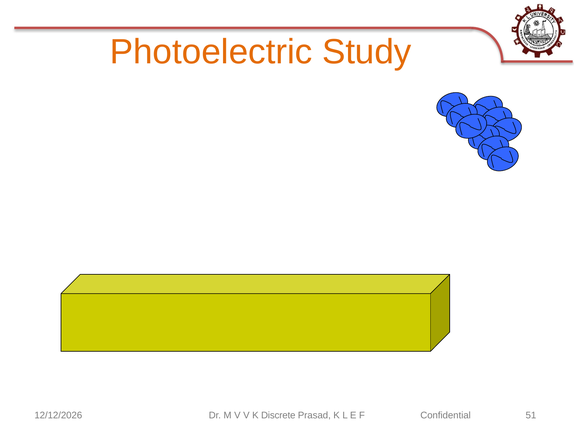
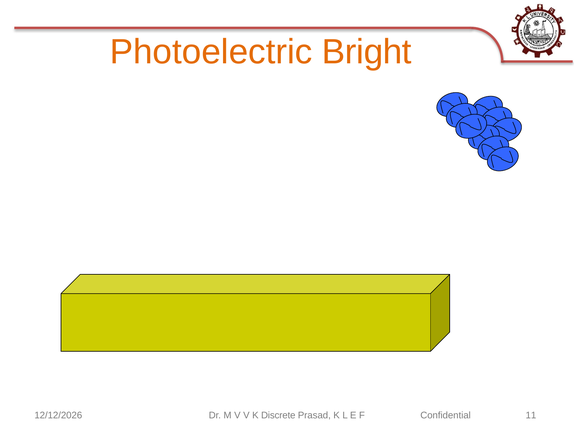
Study: Study -> Bright (367, 52)
51: 51 -> 11 (531, 415)
